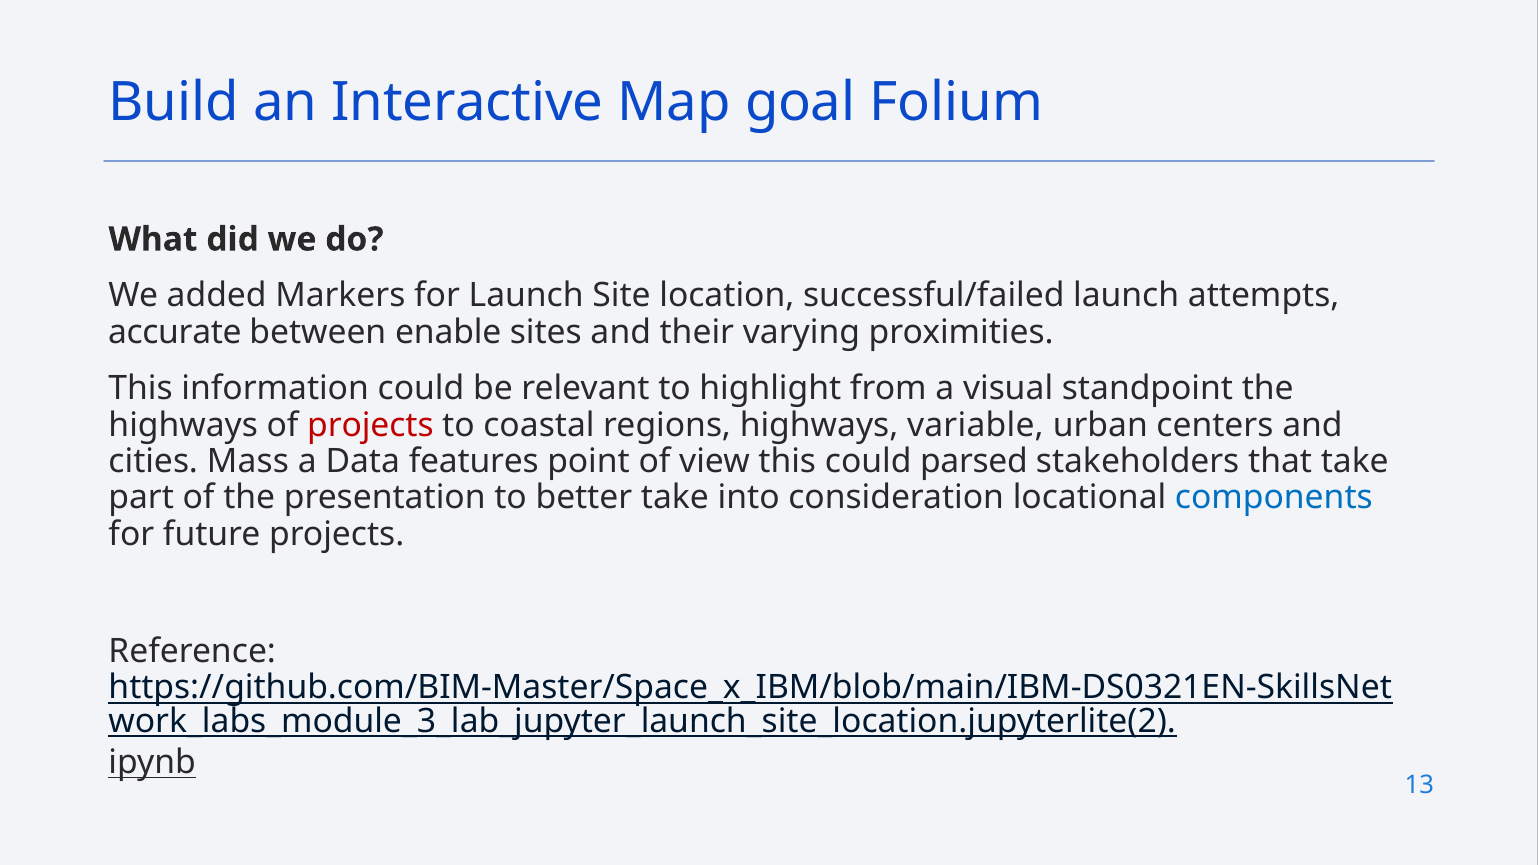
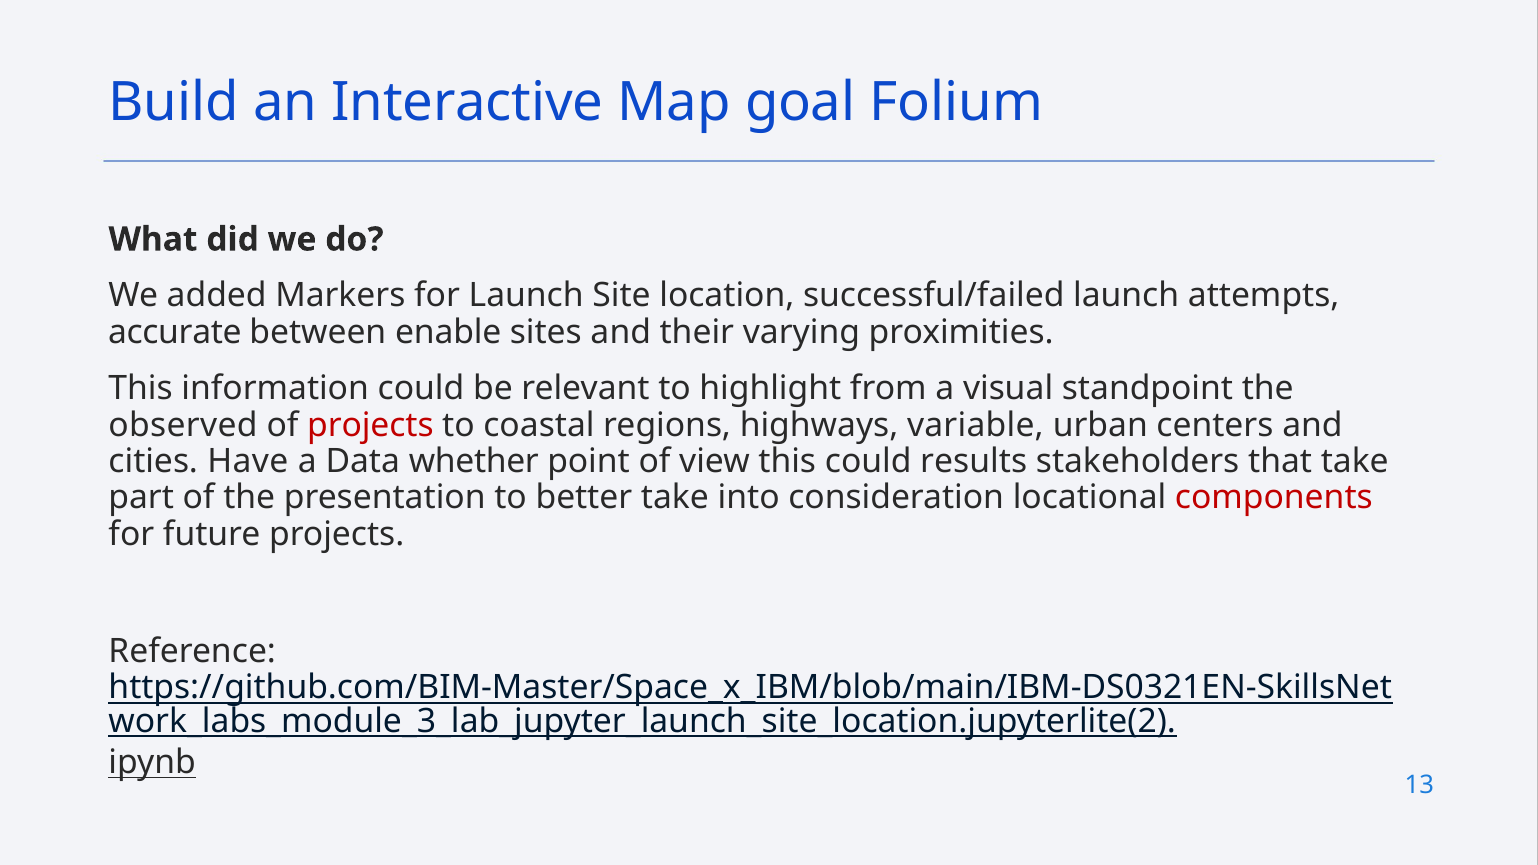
highways: highways -> observed (183, 425)
Mass: Mass -> Have (248, 461)
features: features -> whether (474, 461)
parsed: parsed -> results (974, 461)
components colour: blue -> red (1274, 498)
